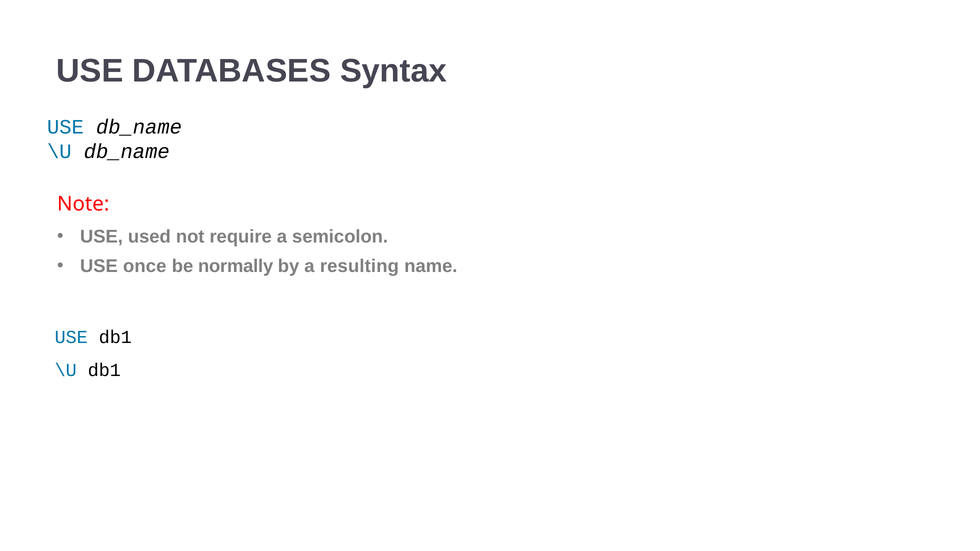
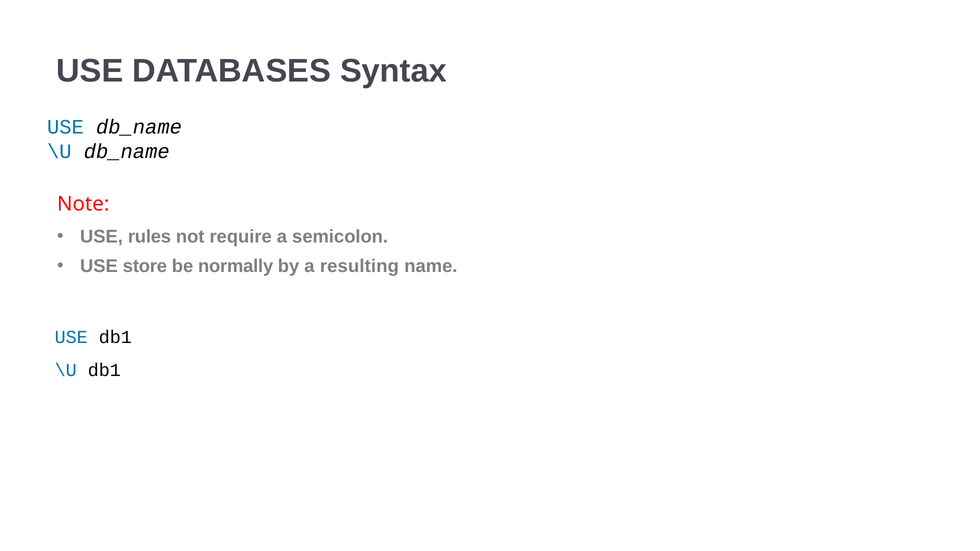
used: used -> rules (149, 237)
once: once -> store (145, 266)
